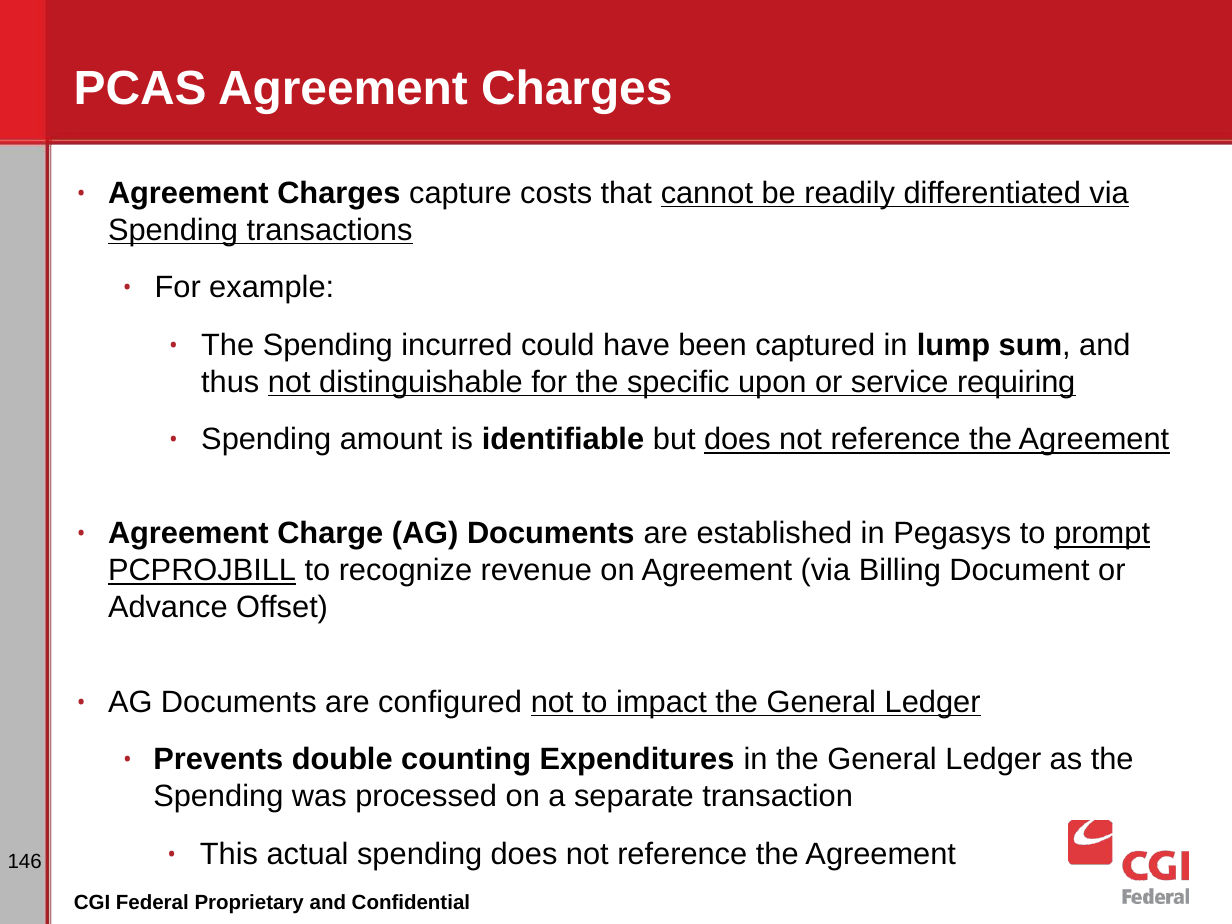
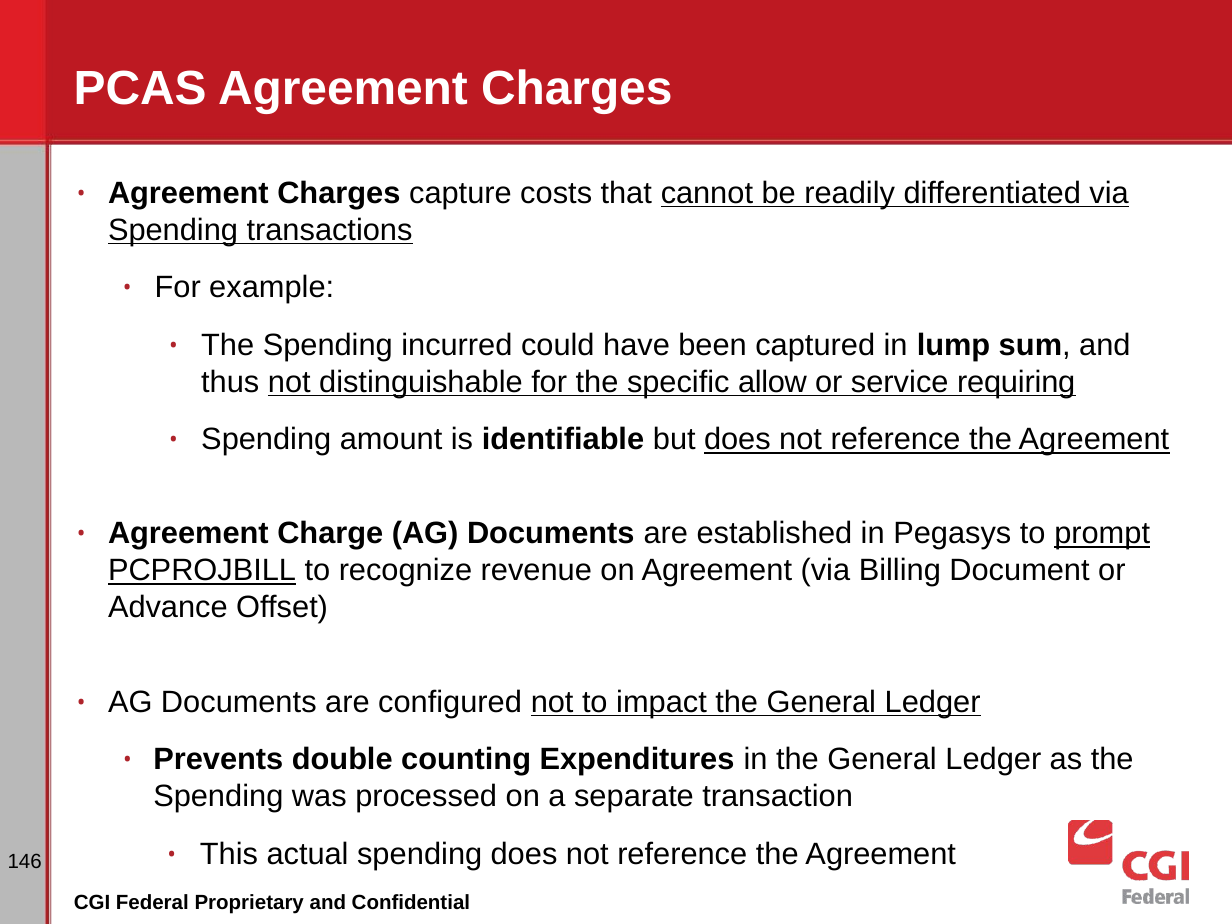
upon: upon -> allow (772, 382)
